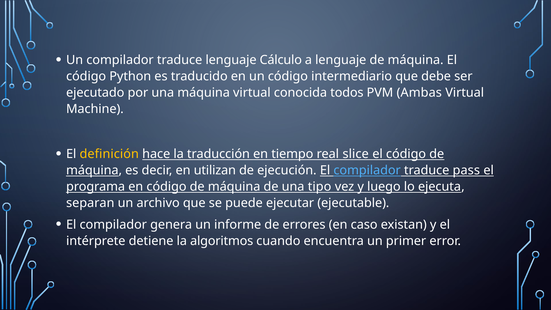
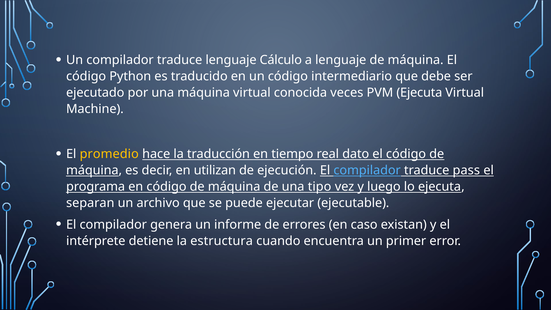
todos: todos -> veces (347, 93)
PVM Ambas: Ambas -> Ejecuta (419, 93)
definición: definición -> promedio (109, 154)
slice: slice -> dato (356, 154)
algoritmos: algoritmos -> estructura (222, 241)
